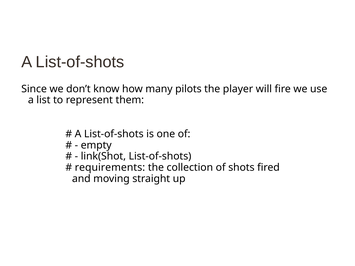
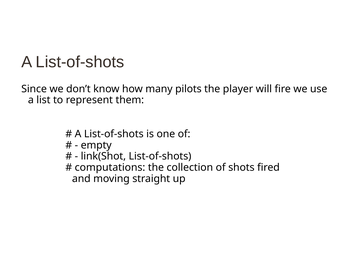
requirements: requirements -> computations (110, 168)
